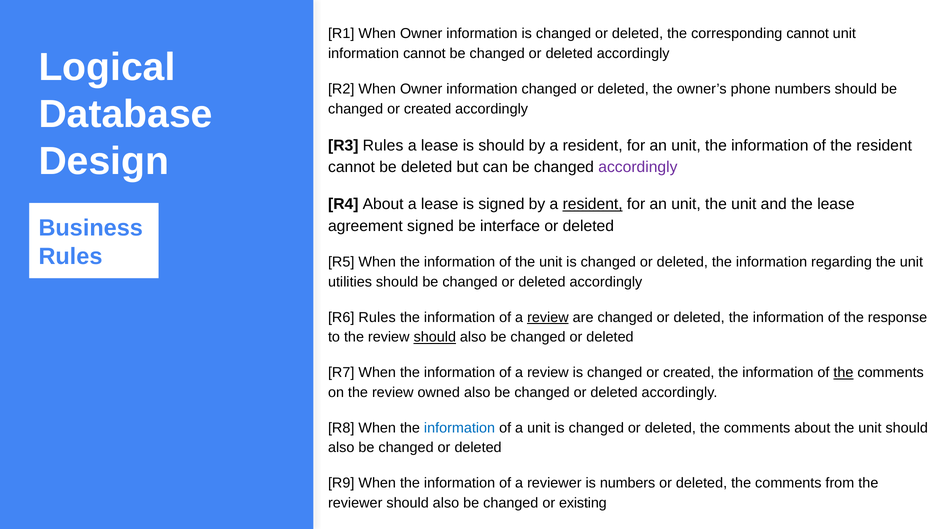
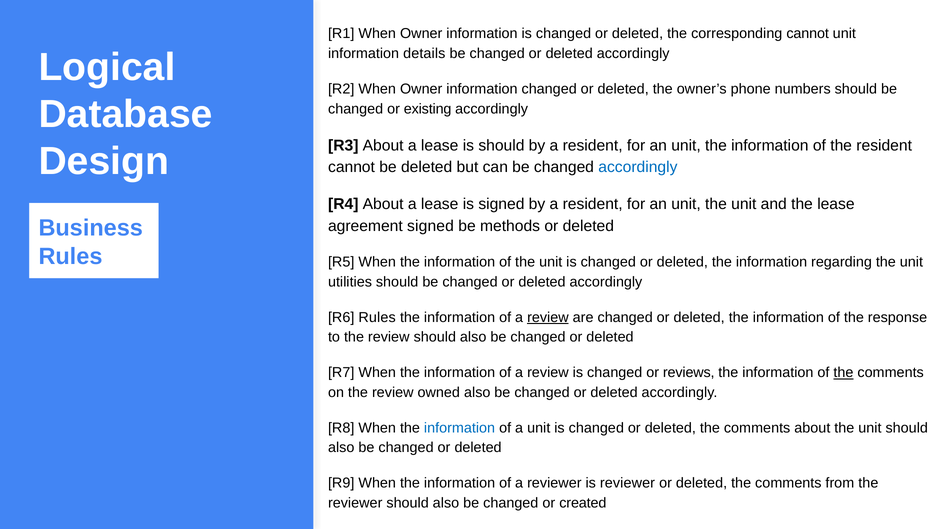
information cannot: cannot -> details (424, 54)
created: created -> existing (428, 109)
R3 Rules: Rules -> About (383, 145)
accordingly colour: purple -> blue (638, 167)
resident underline: present -> none (593, 204)
interface: interface -> methods (510, 226)
should underline: present -> none (435, 337)
is changed or created: created -> reviews (689, 372)
is numbers: numbers -> reviewer (627, 483)
existing: existing -> created (583, 503)
